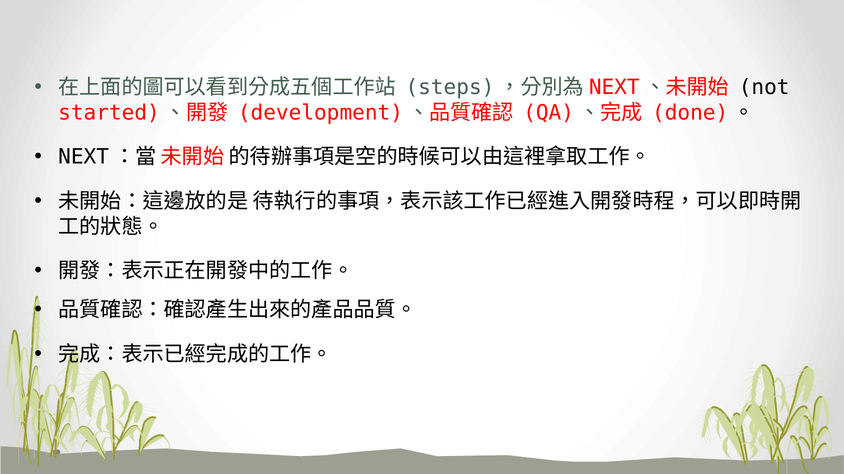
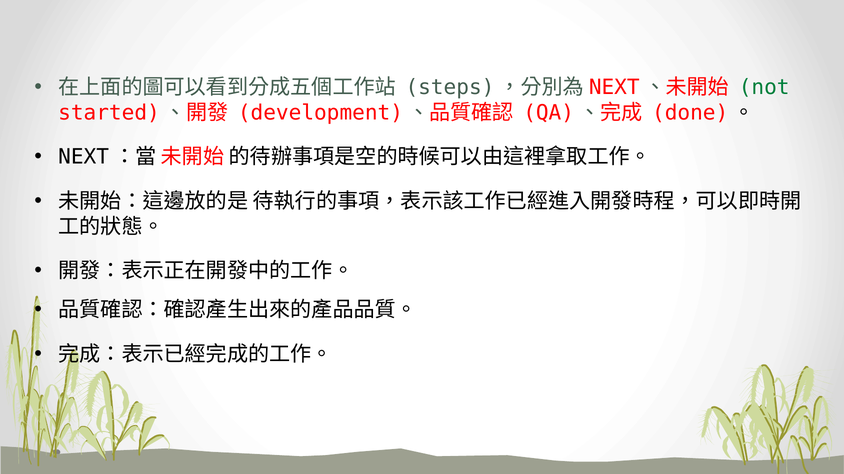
not colour: black -> green (764, 88)
